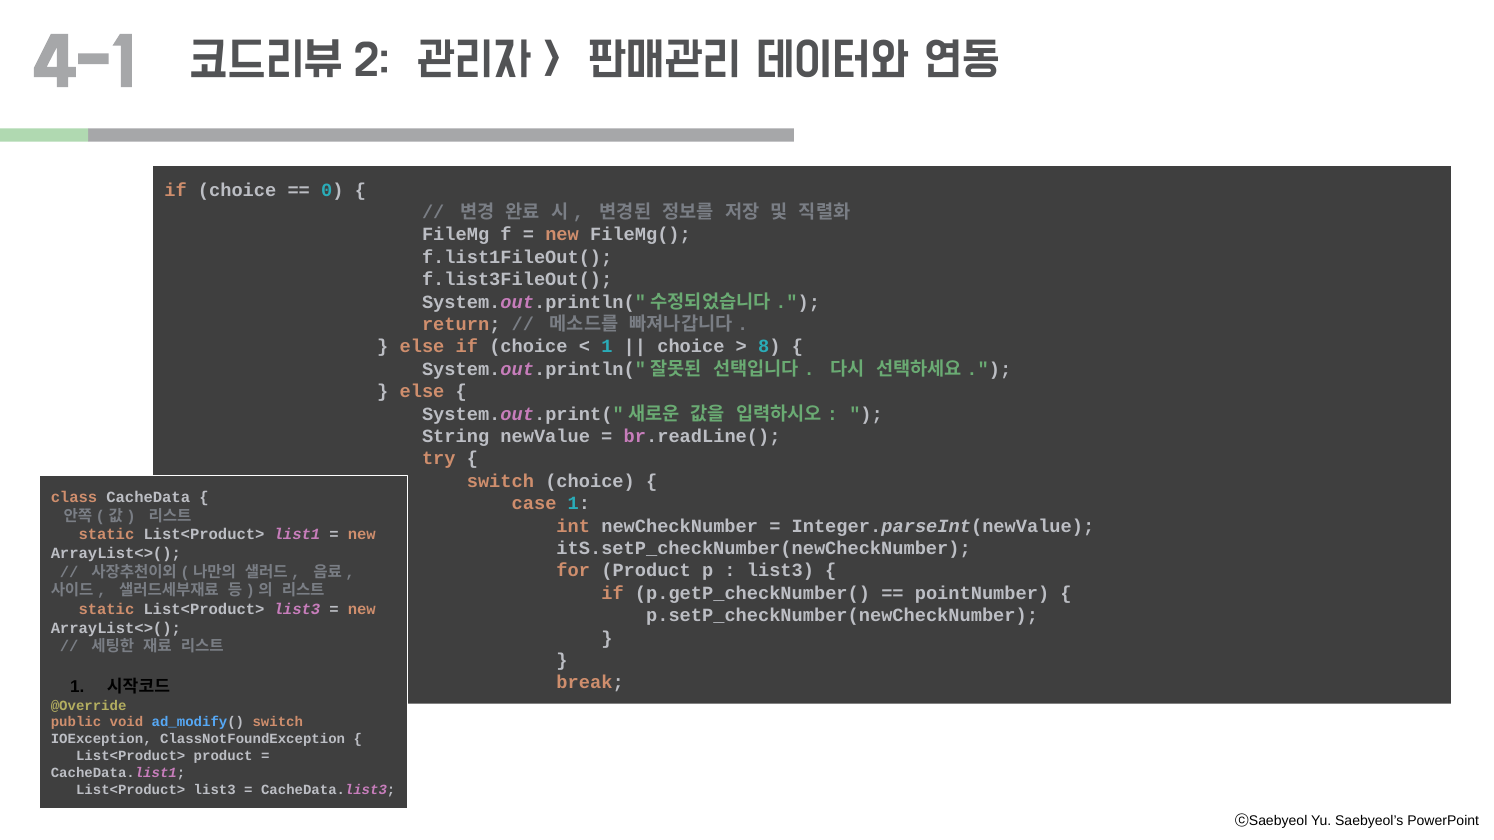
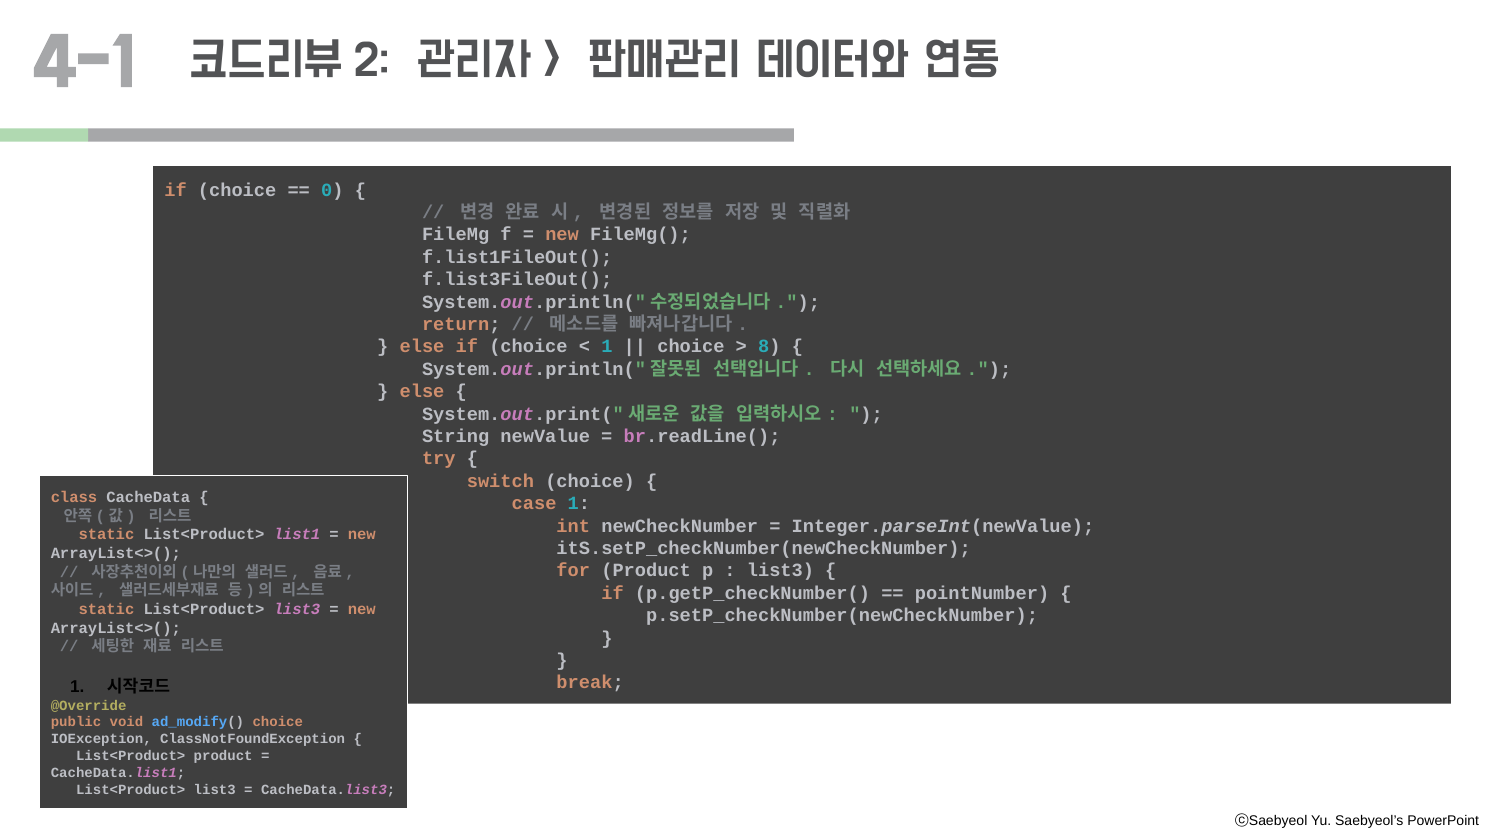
ad_modify( switch: switch -> choice (278, 723)
